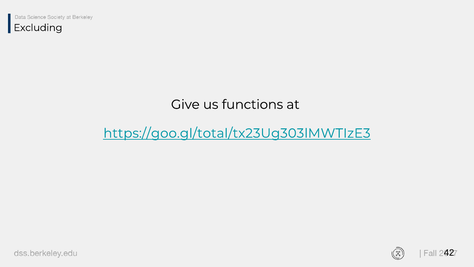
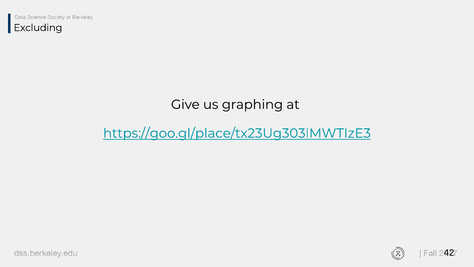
functions: functions -> graphing (252, 104)
https://goo.gl/total/tx23Ug303lMWTIzE3: https://goo.gl/total/tx23Ug303lMWTIzE3 -> https://goo.gl/place/tx23Ug303lMWTIzE3 (237, 133)
